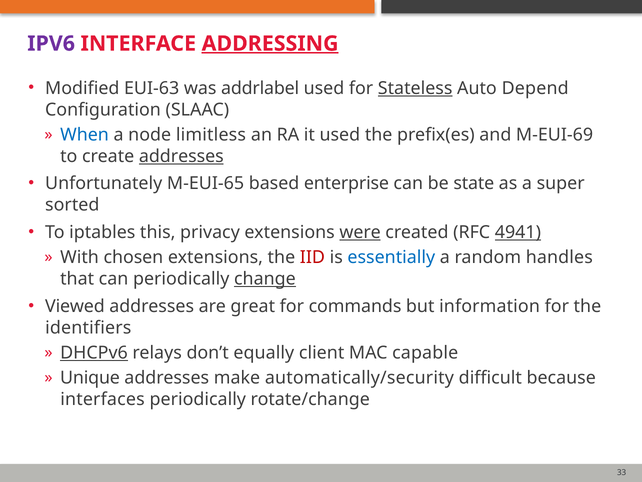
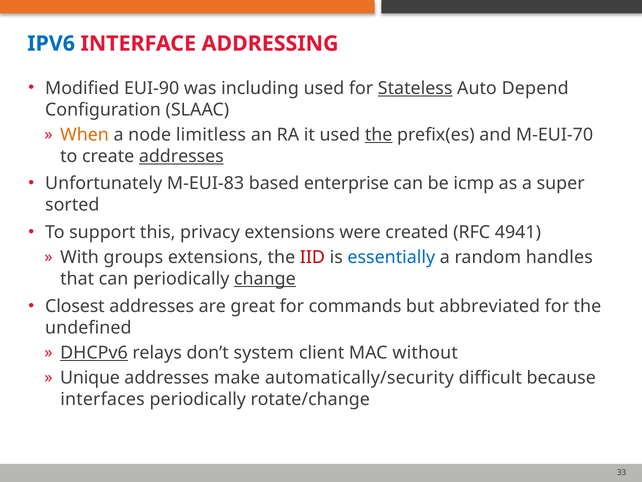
IPV6 colour: purple -> blue (51, 44)
ADDRESSING underline: present -> none (270, 44)
EUI-63: EUI-63 -> EUI-90 (152, 88)
addrlabel: addrlabel -> including (260, 88)
When colour: blue -> orange (85, 135)
the underline: none -> present (379, 135)
M-EUI-69: M-EUI-69 -> M-EUI-70 (555, 135)
M-EUI-65: M-EUI-65 -> M-EUI-83 (206, 183)
state: state -> icmp (474, 183)
iptables: iptables -> support (102, 232)
were underline: present -> none (360, 232)
4941 underline: present -> none (518, 232)
chosen: chosen -> groups (133, 257)
Viewed: Viewed -> Closest (75, 306)
information: information -> abbreviated (490, 306)
identifiers: identifiers -> undefined (88, 328)
equally: equally -> system (264, 353)
capable: capable -> without (425, 353)
